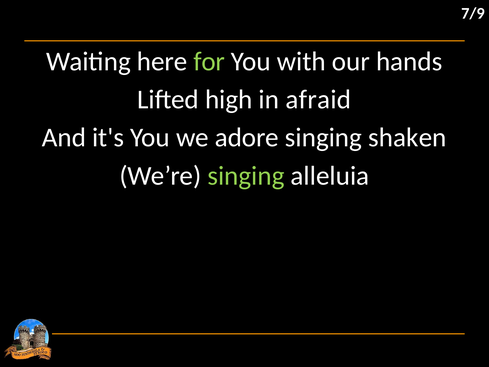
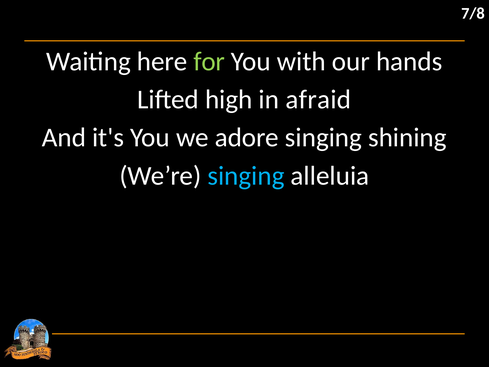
7/9: 7/9 -> 7/8 (473, 13)
shaken: shaken -> shining (407, 138)
singing colour: light green -> light blue (246, 176)
